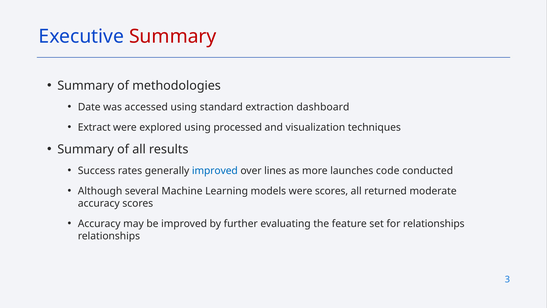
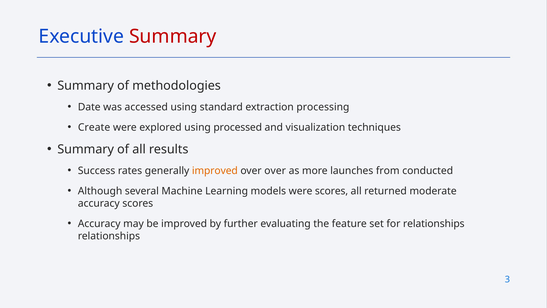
dashboard: dashboard -> processing (323, 107)
Extract: Extract -> Create (94, 127)
improved colour: blue -> orange (215, 171)
over lines: lines -> over (275, 171)
code: code -> from (388, 171)
